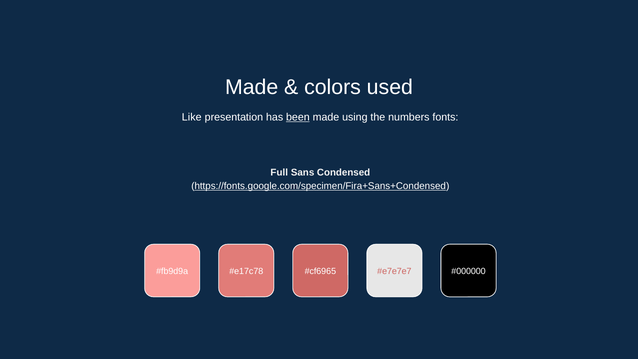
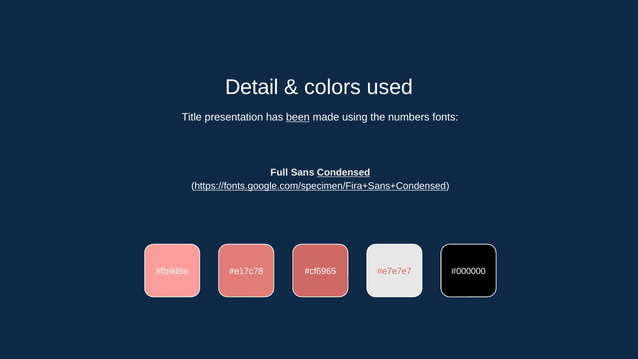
Made: Made -> Detail (252, 87)
Like: Like -> Title (192, 117)
Condensed underline: none -> present (344, 172)
